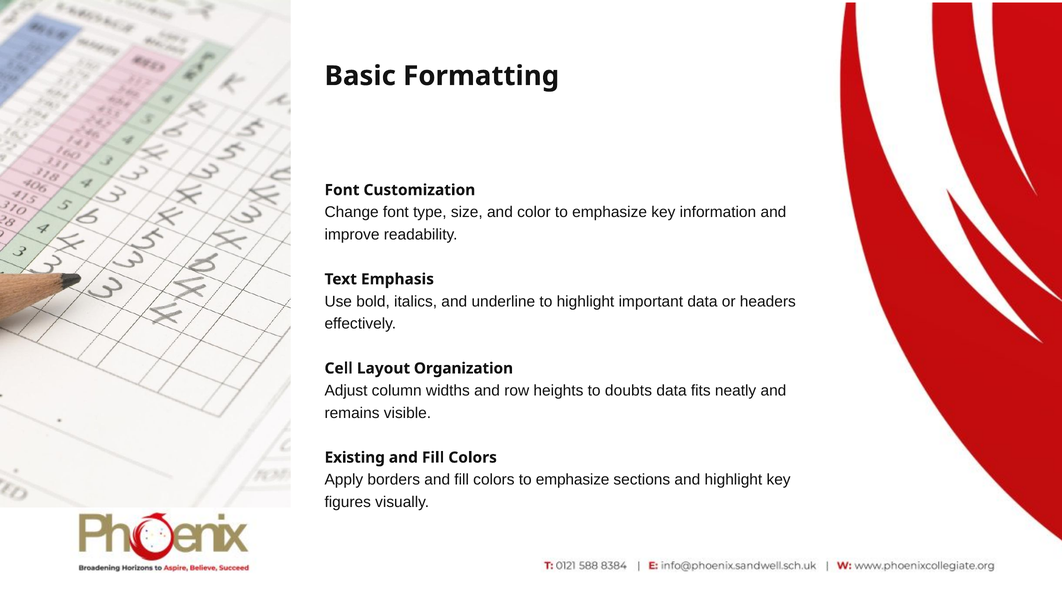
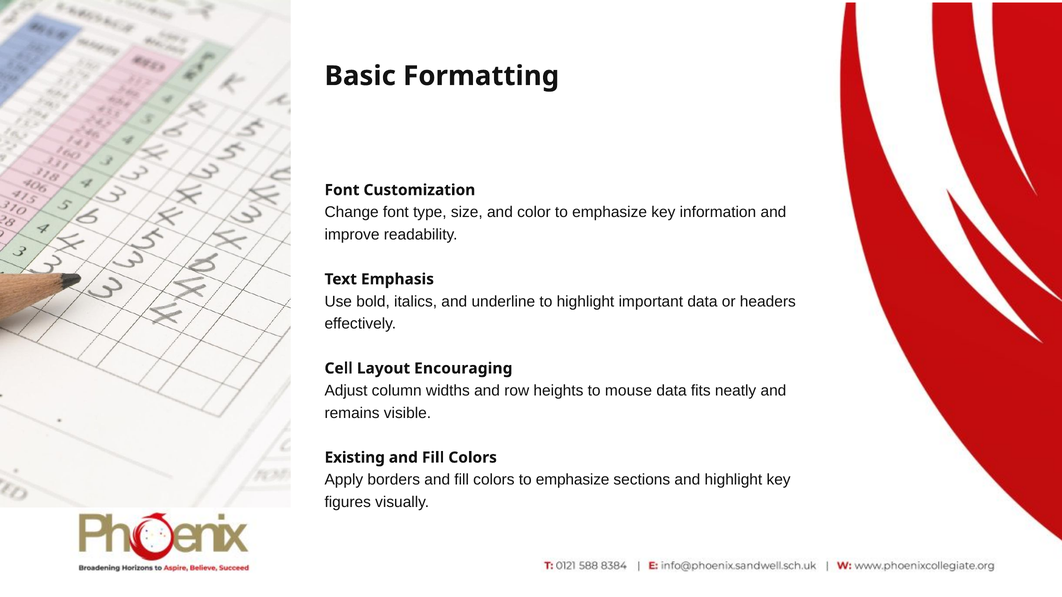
Organization: Organization -> Encouraging (463, 369)
doubts: doubts -> mouse (628, 391)
